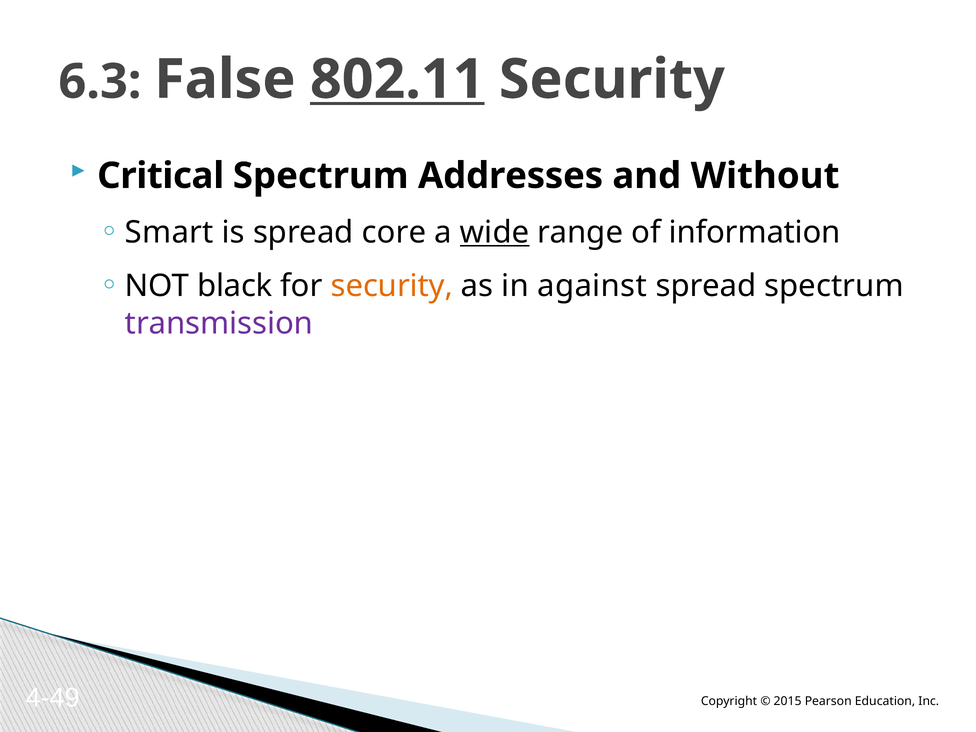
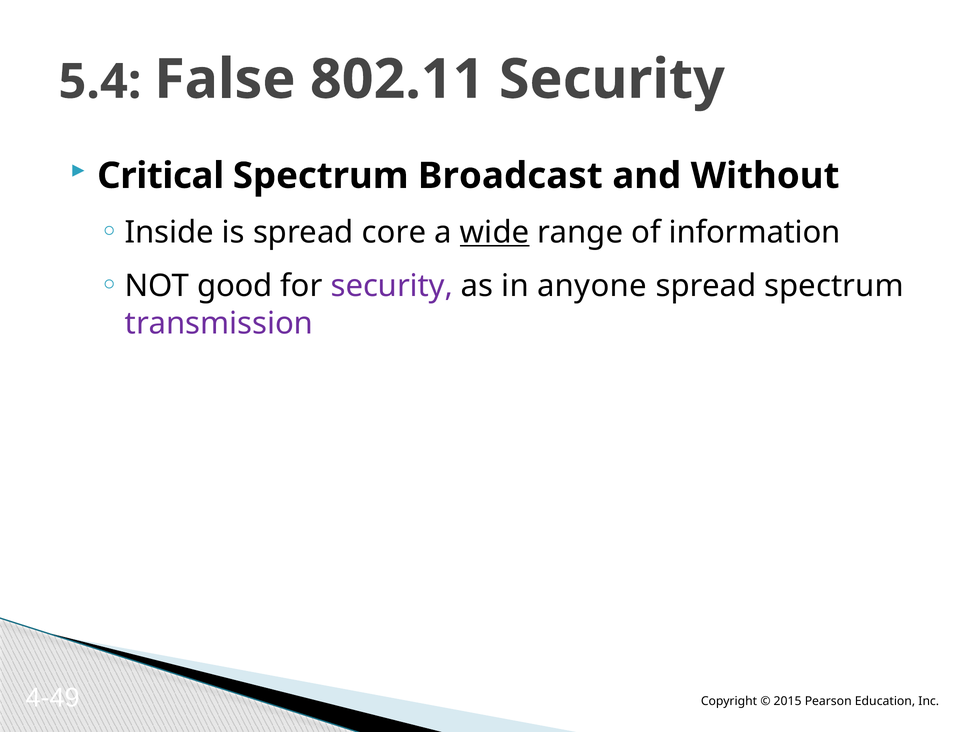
6.3: 6.3 -> 5.4 (100, 82)
802.11 underline: present -> none (397, 80)
Addresses: Addresses -> Broadcast (510, 176)
Smart: Smart -> Inside (169, 232)
black: black -> good (235, 286)
security colour: orange -> purple (392, 286)
against: against -> anyone (592, 286)
